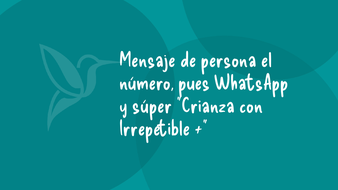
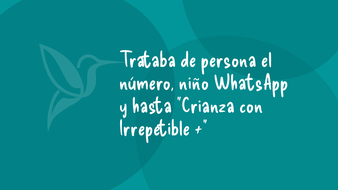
Mensaje: Mensaje -> Trataba (148, 60)
pues: pues -> niño (194, 83)
súper: súper -> hasta (152, 106)
